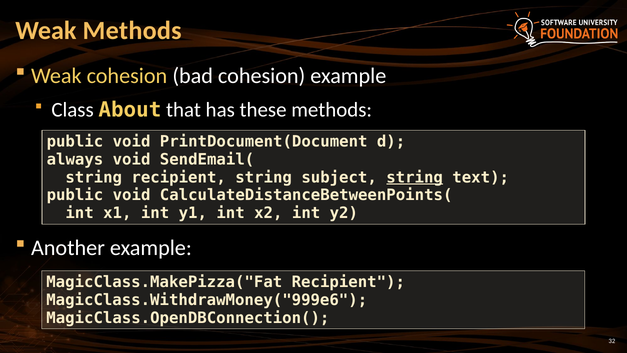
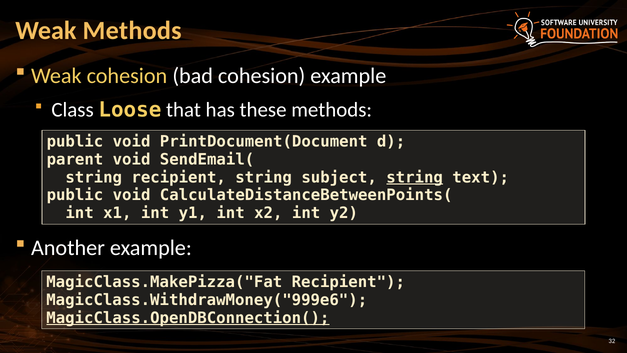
About: About -> Loose (130, 110)
always: always -> parent (75, 159)
MagicClass.OpenDBConnection( underline: none -> present (188, 318)
